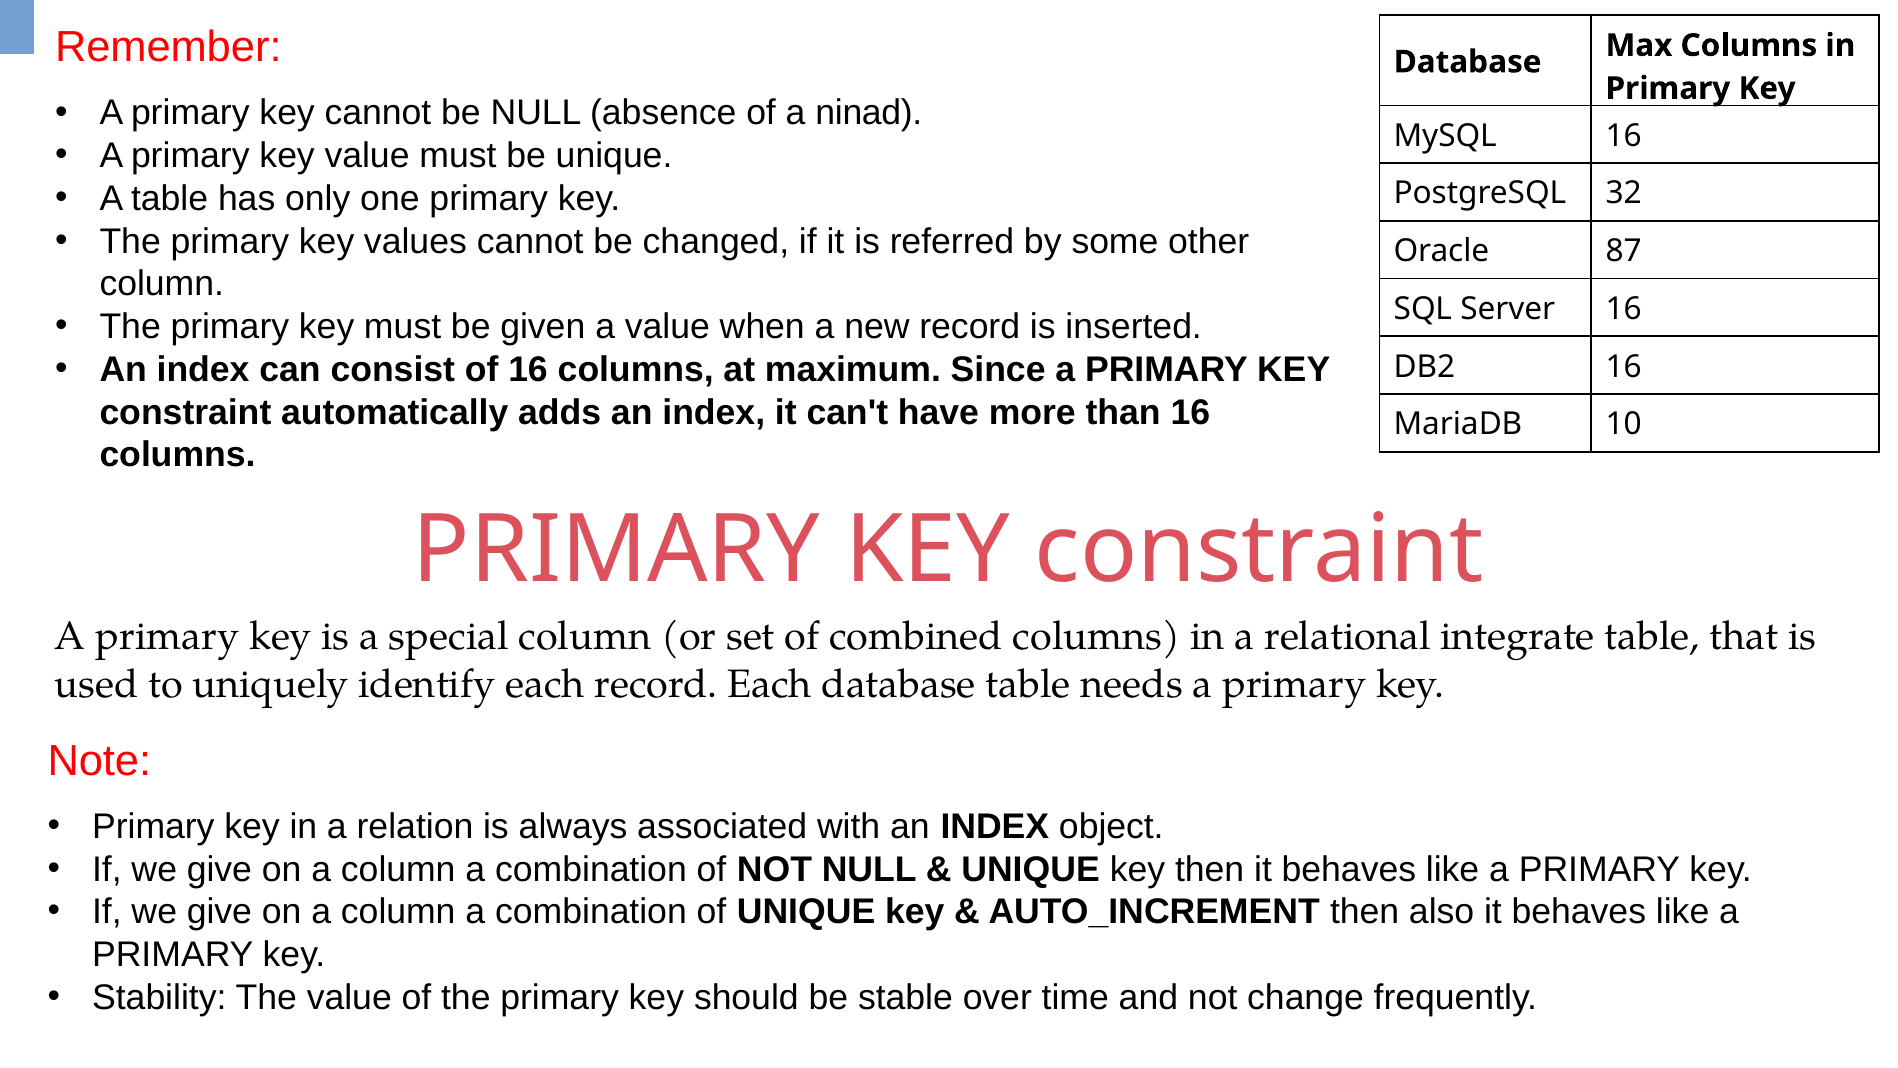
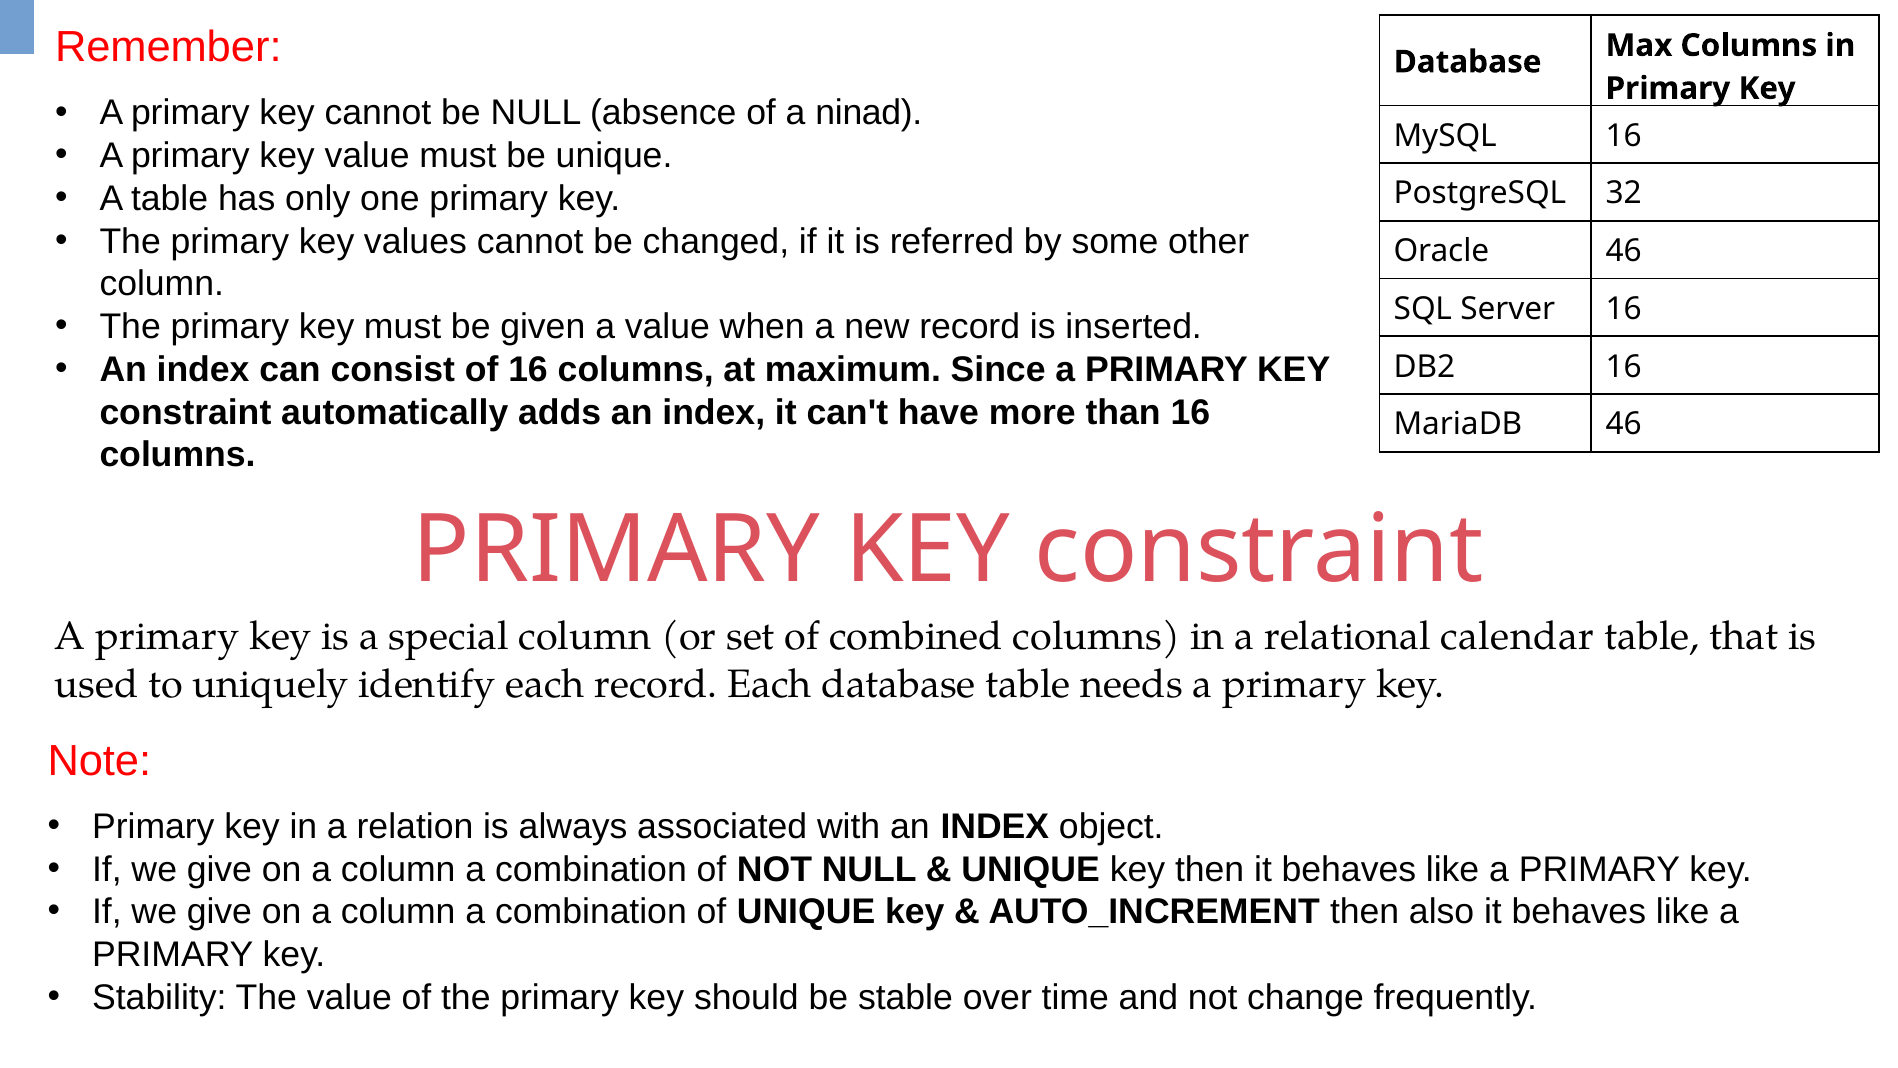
Oracle 87: 87 -> 46 (1624, 251)
MariaDB 10: 10 -> 46 (1624, 424)
integrate: integrate -> calendar (1517, 636)
